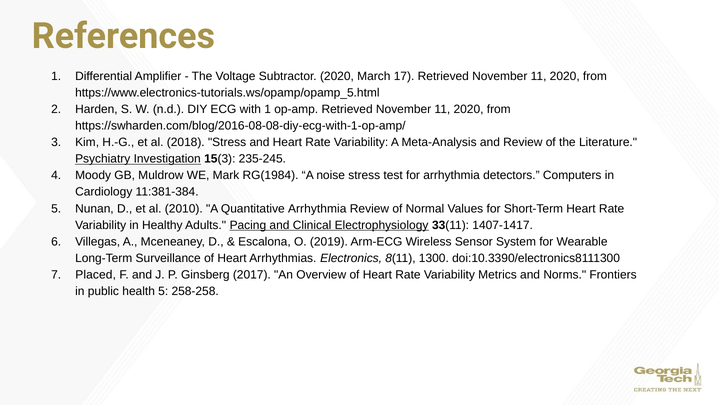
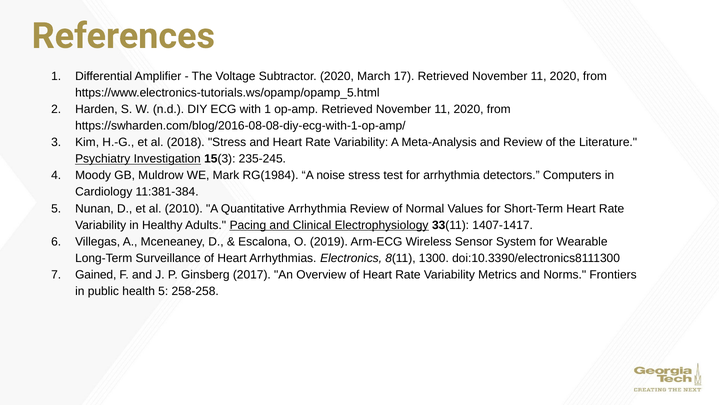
Placed: Placed -> Gained (96, 274)
